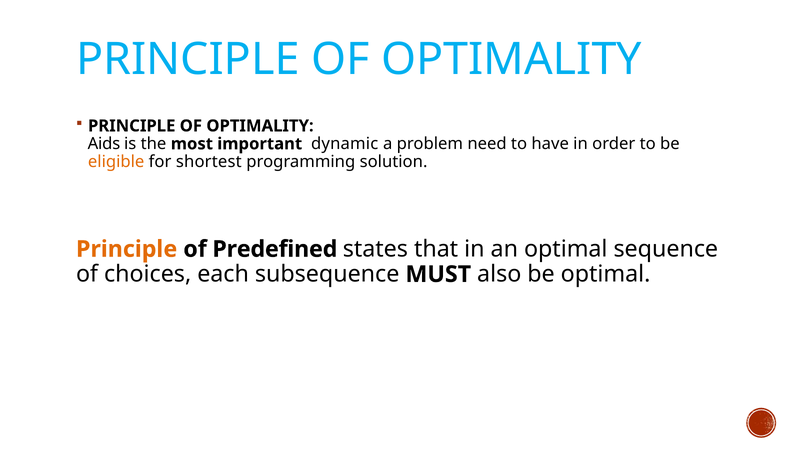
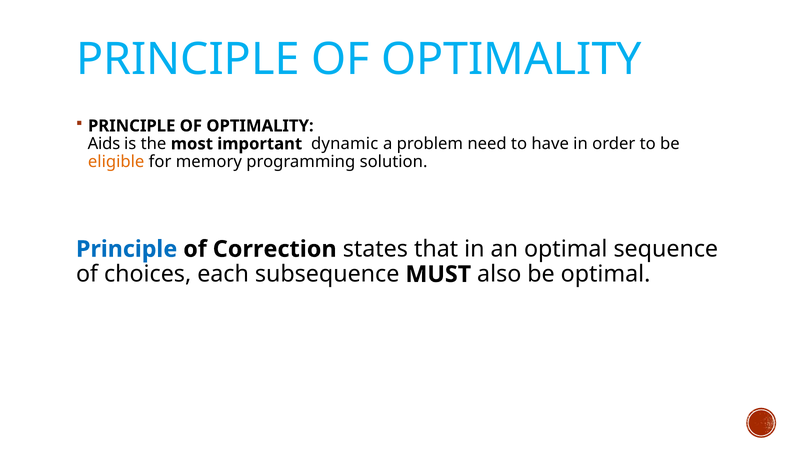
shortest: shortest -> memory (209, 162)
Principle colour: orange -> blue (127, 249)
Predefined: Predefined -> Correction (275, 249)
